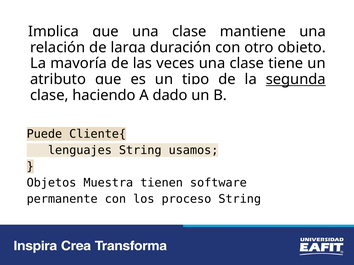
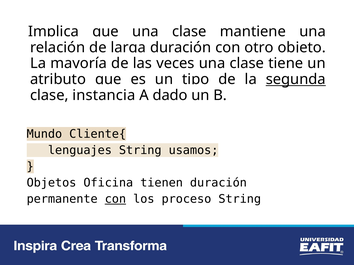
haciendo: haciendo -> instancia (104, 95)
Puede: Puede -> Mundo (44, 134)
Muestra: Muestra -> Oficina (108, 183)
tienen software: software -> duración (218, 183)
con underline: none -> present (115, 199)
